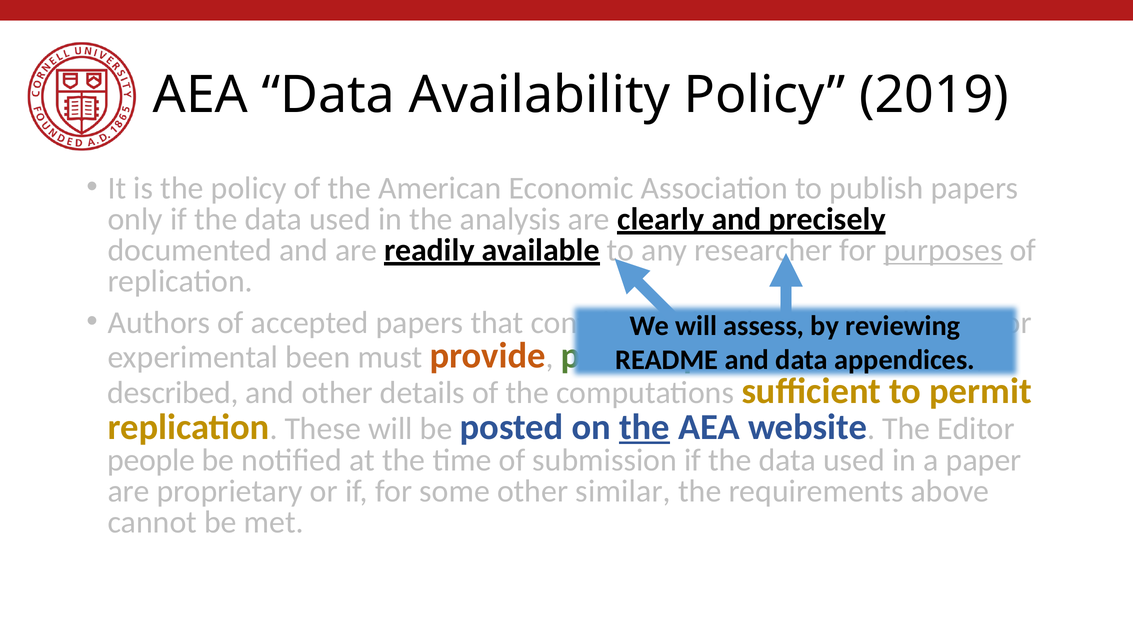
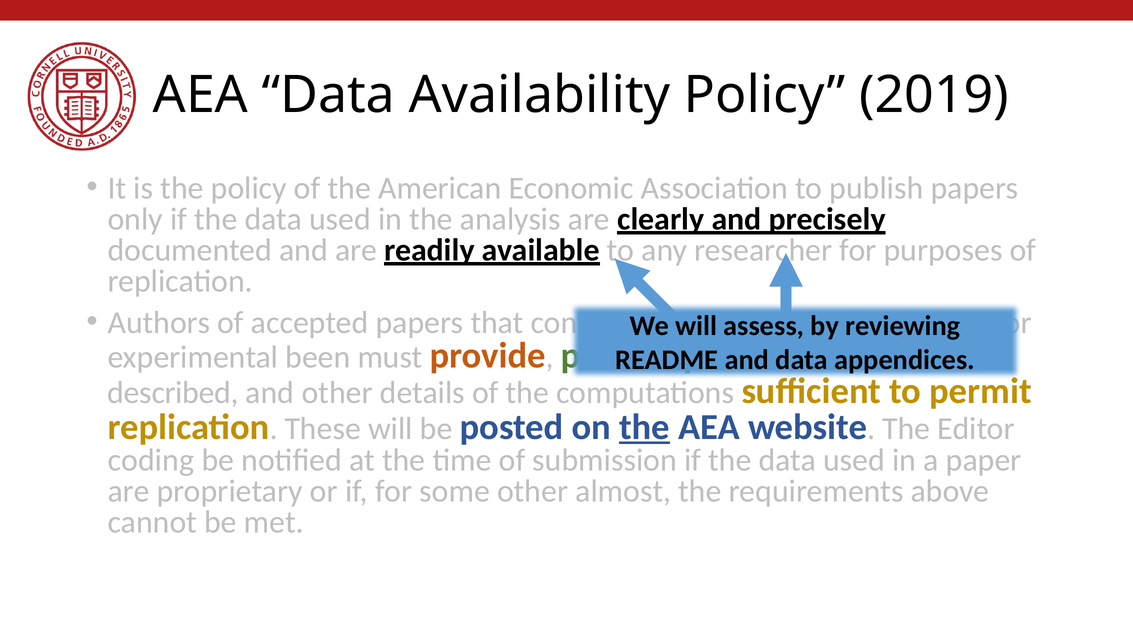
purposes underline: present -> none (943, 250)
people: people -> coding (151, 461)
similar: similar -> almost (623, 492)
